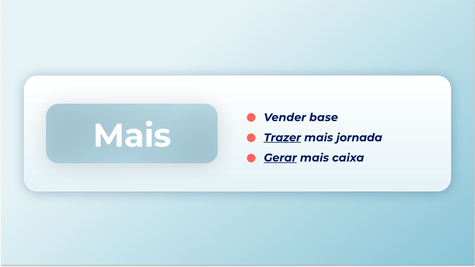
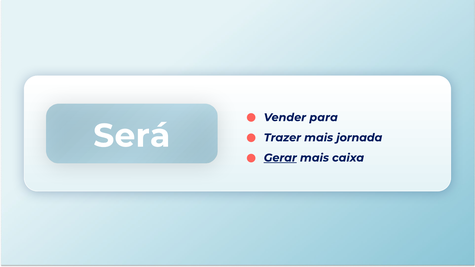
base: base -> para (324, 118)
Mais: Mais -> Será (132, 136)
Trazer underline: present -> none (282, 138)
